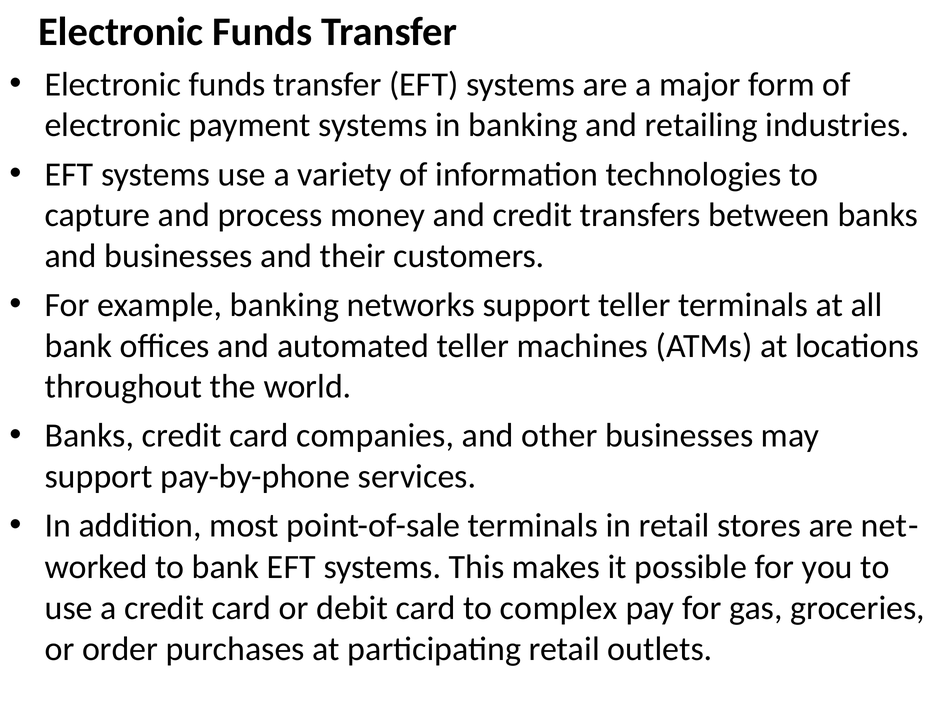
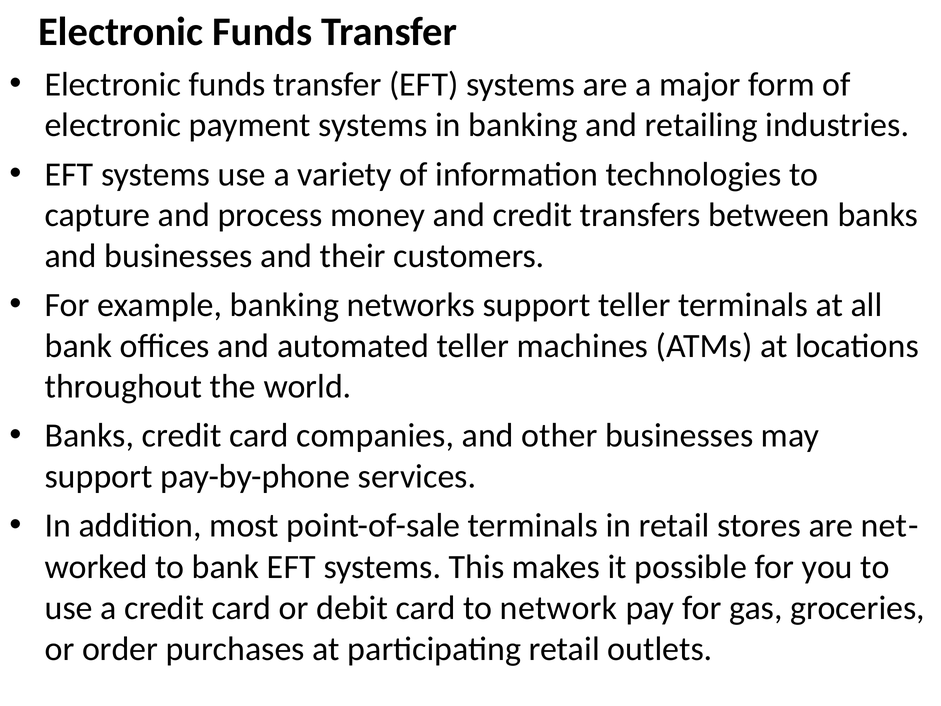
complex: complex -> network (559, 608)
